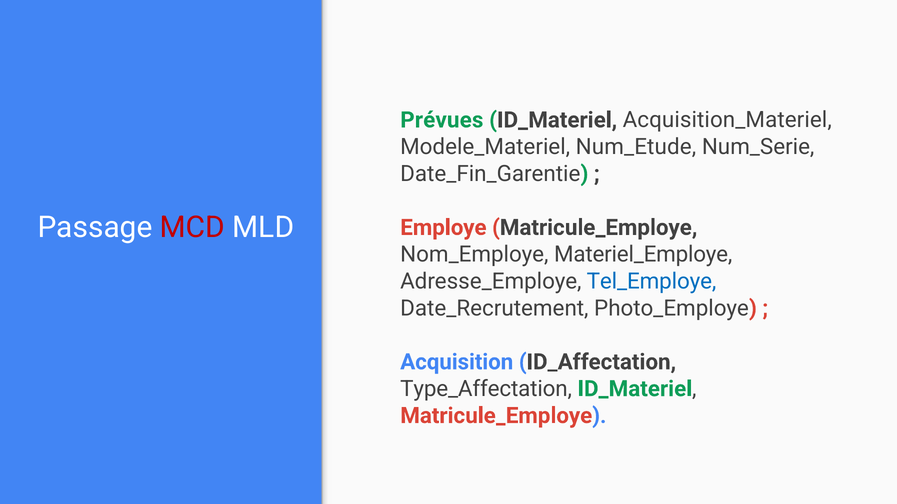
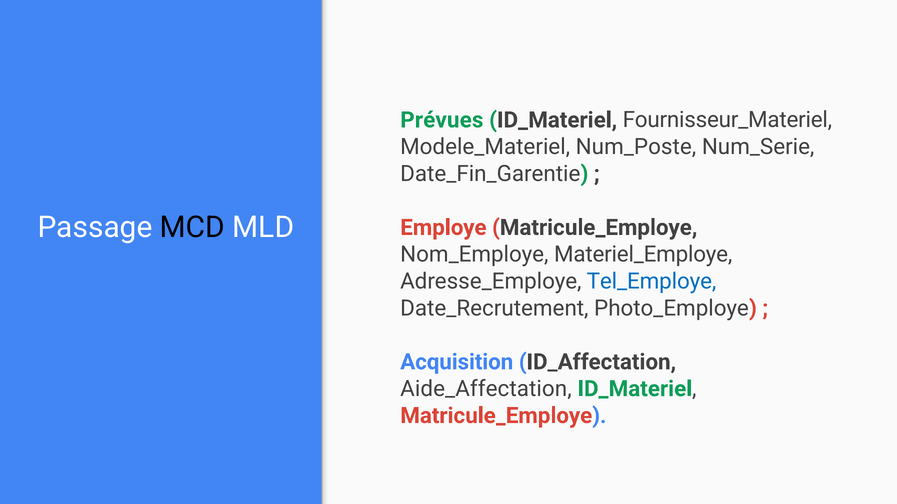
Acquisition_Materiel: Acquisition_Materiel -> Fournisseur_Materiel (727, 120)
Num_Etude: Num_Etude -> Num_Poste (636, 147)
MCD colour: red -> black (192, 227)
Type_Affectation: Type_Affectation -> Aide_Affectation (486, 389)
